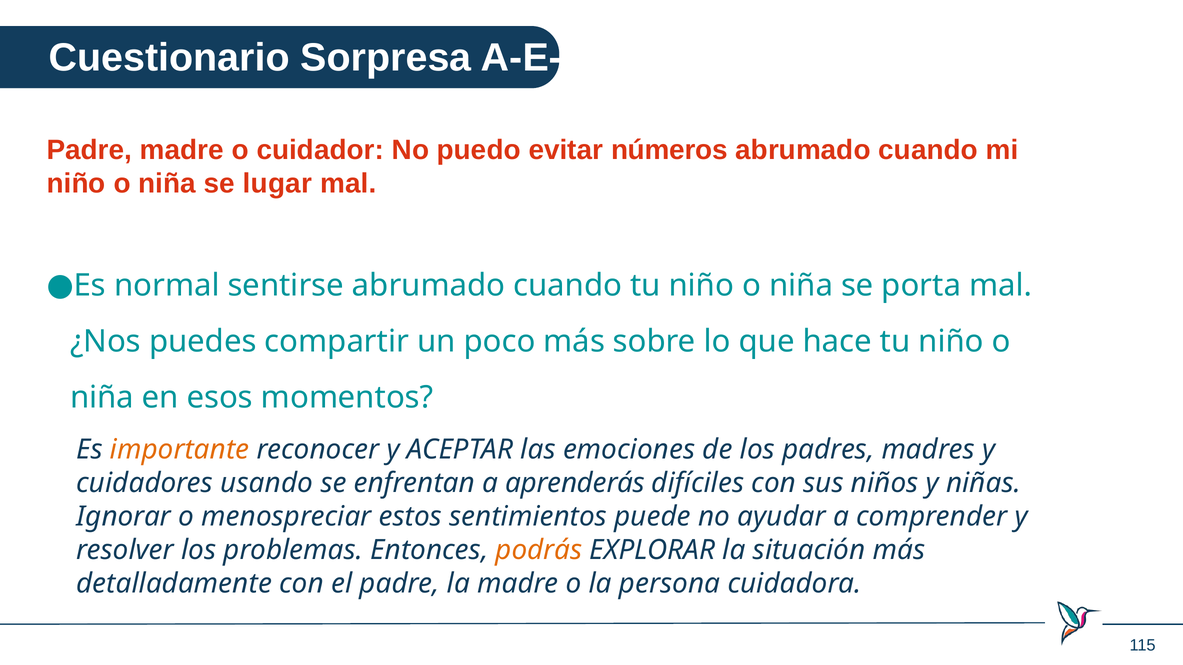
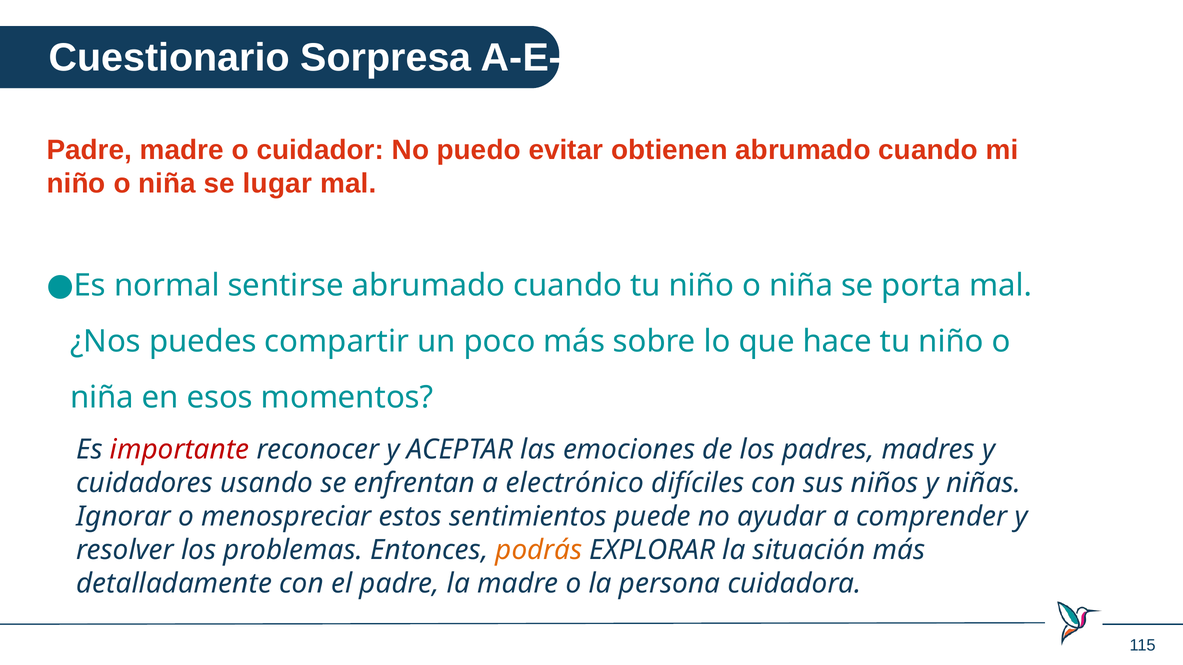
números: números -> obtienen (669, 150)
importante colour: orange -> red (180, 450)
aprenderás: aprenderás -> electrónico (575, 483)
